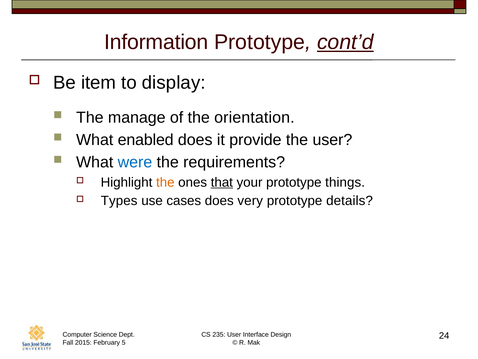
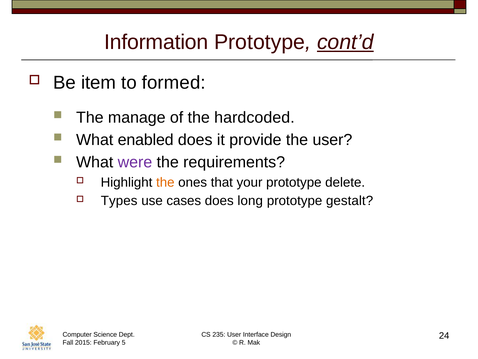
display: display -> formed (174, 83)
orientation: orientation -> hardcoded (254, 117)
were colour: blue -> purple (135, 162)
that underline: present -> none (222, 182)
things: things -> delete (345, 182)
very: very -> long (250, 201)
details: details -> gestalt (350, 201)
